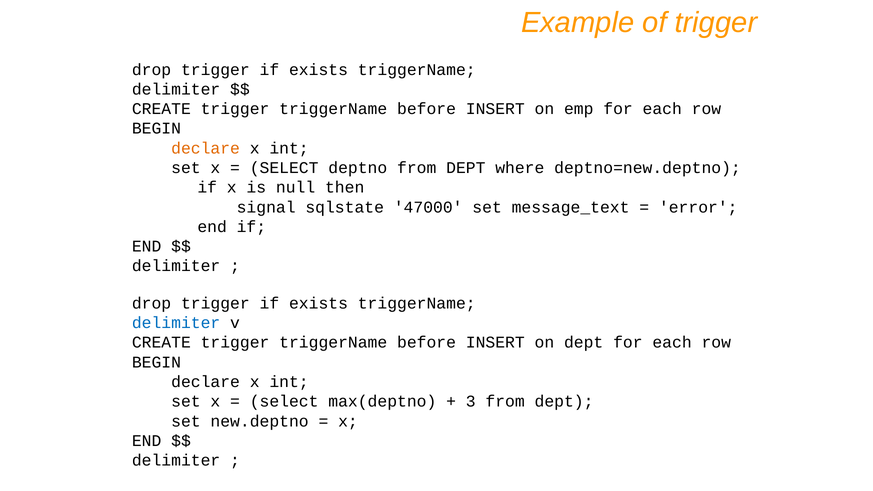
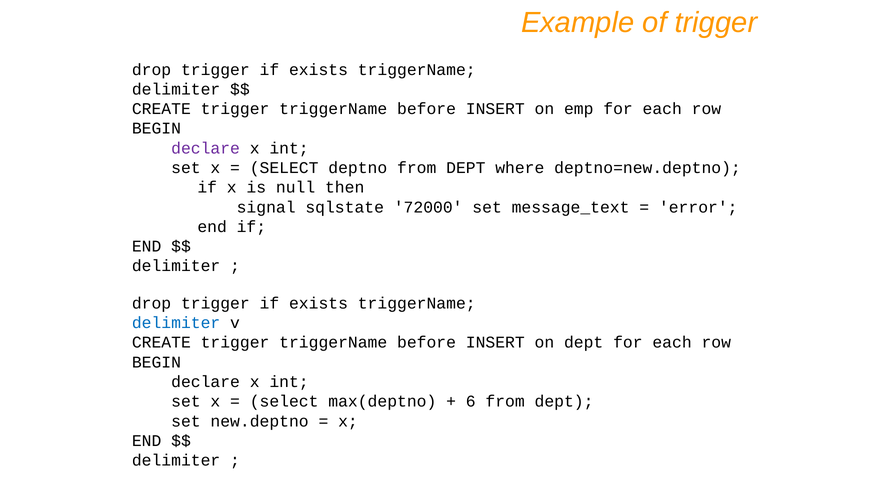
declare colour: orange -> purple (206, 148)
47000: 47000 -> 72000 (428, 207)
3: 3 -> 6 (471, 402)
